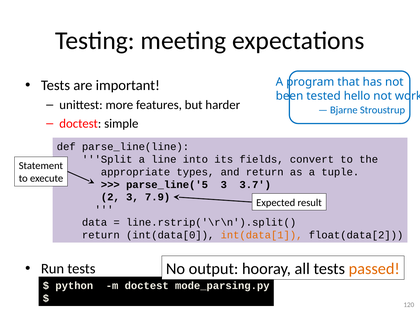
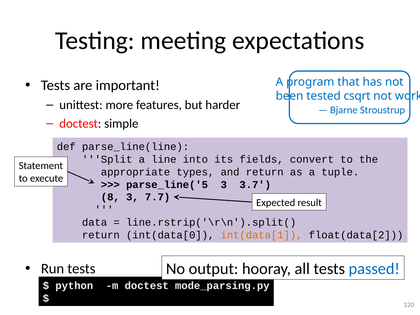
hello: hello -> csqrt (357, 96)
2: 2 -> 8 (110, 197)
7.9: 7.9 -> 7.7 (158, 197)
passed colour: orange -> blue (374, 269)
